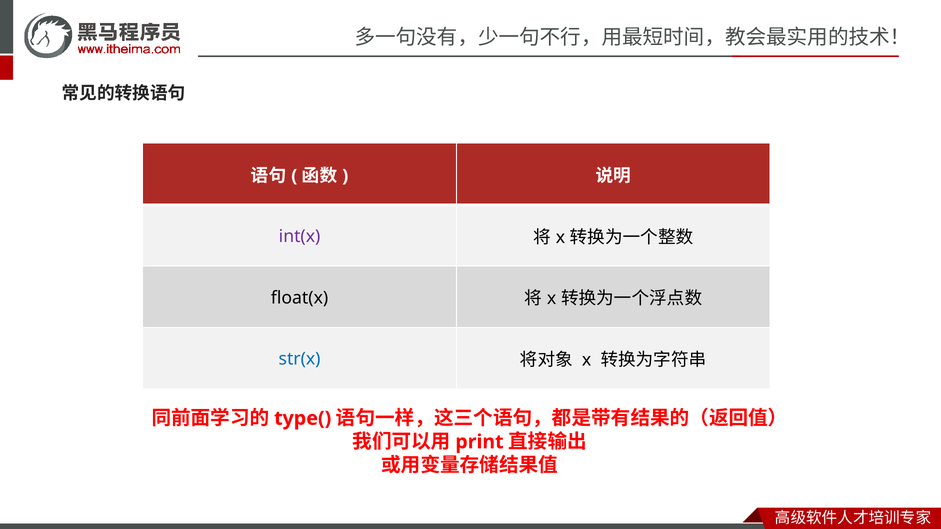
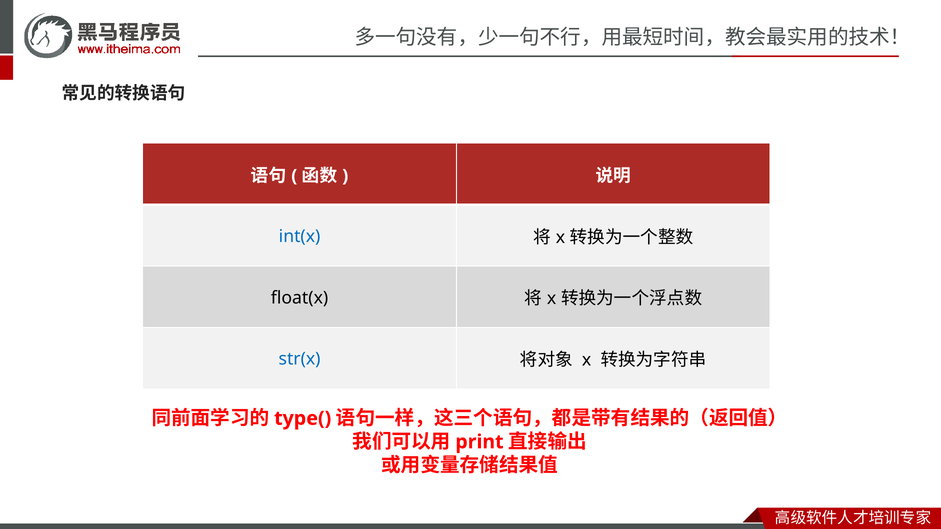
int(x colour: purple -> blue (300, 236)
